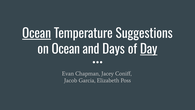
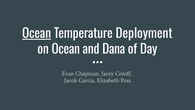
Suggestions: Suggestions -> Deployment (144, 34)
Days: Days -> Dana (114, 49)
Day underline: present -> none (149, 49)
